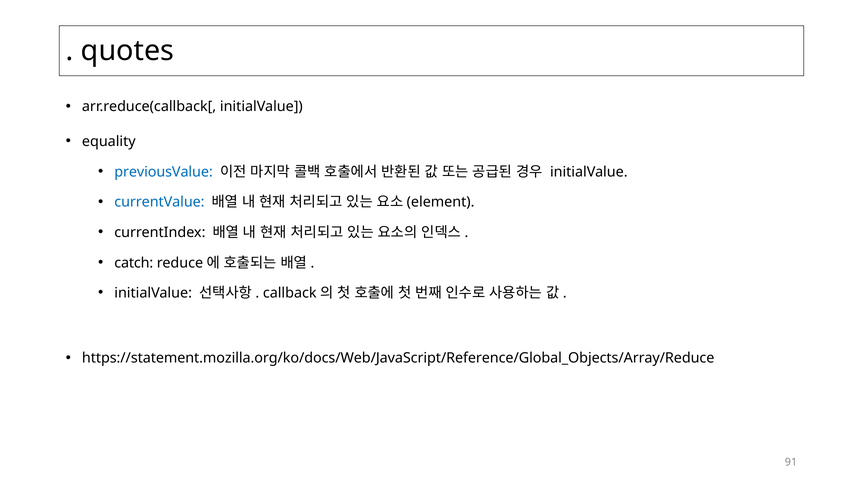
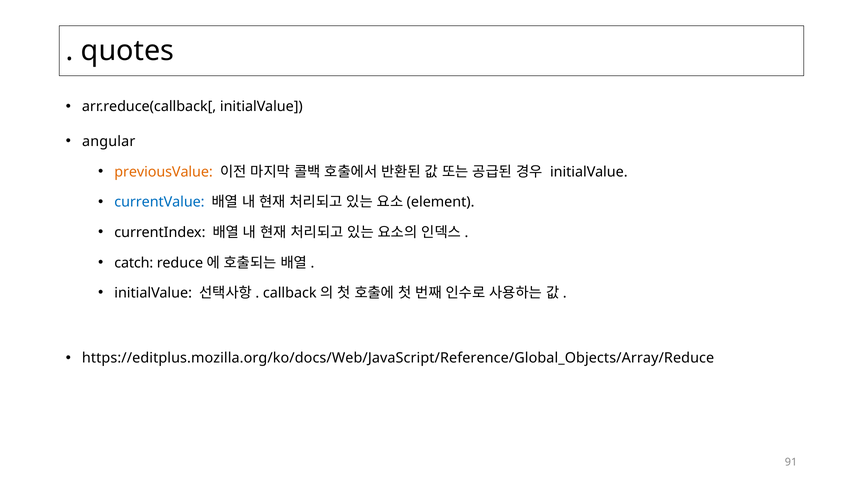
equality: equality -> angular (109, 142)
previousValue colour: blue -> orange (164, 172)
https://statement.mozilla.org/ko/docs/Web/JavaScript/Reference/Global_Objects/Array/Reduce: https://statement.mozilla.org/ko/docs/Web/JavaScript/Reference/Global_Objects/Array/Reduce -> https://editplus.mozilla.org/ko/docs/Web/JavaScript/Reference/Global_Objects/Array/Reduce (398, 359)
